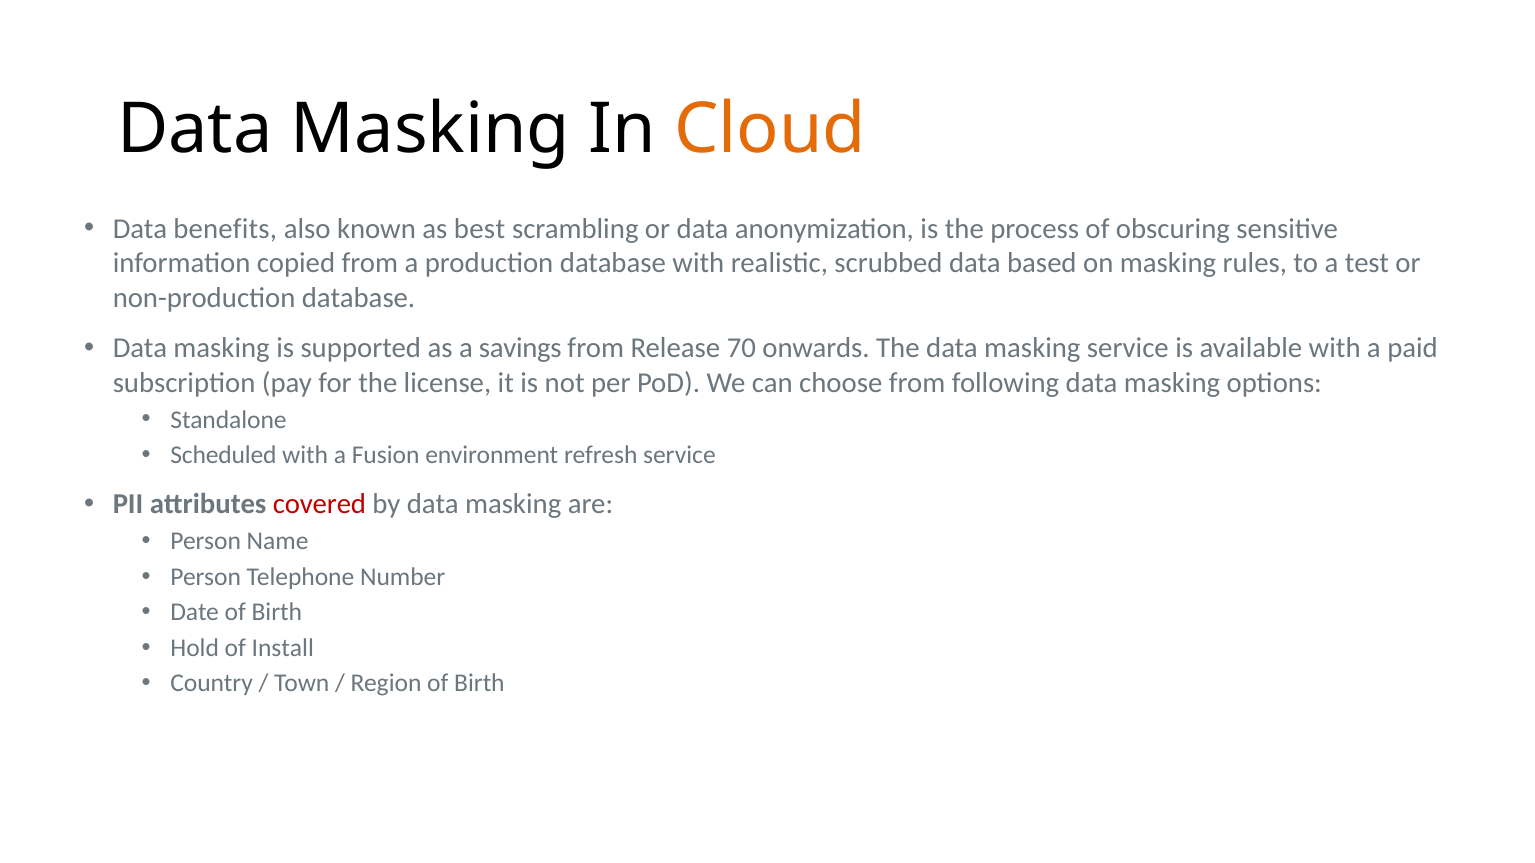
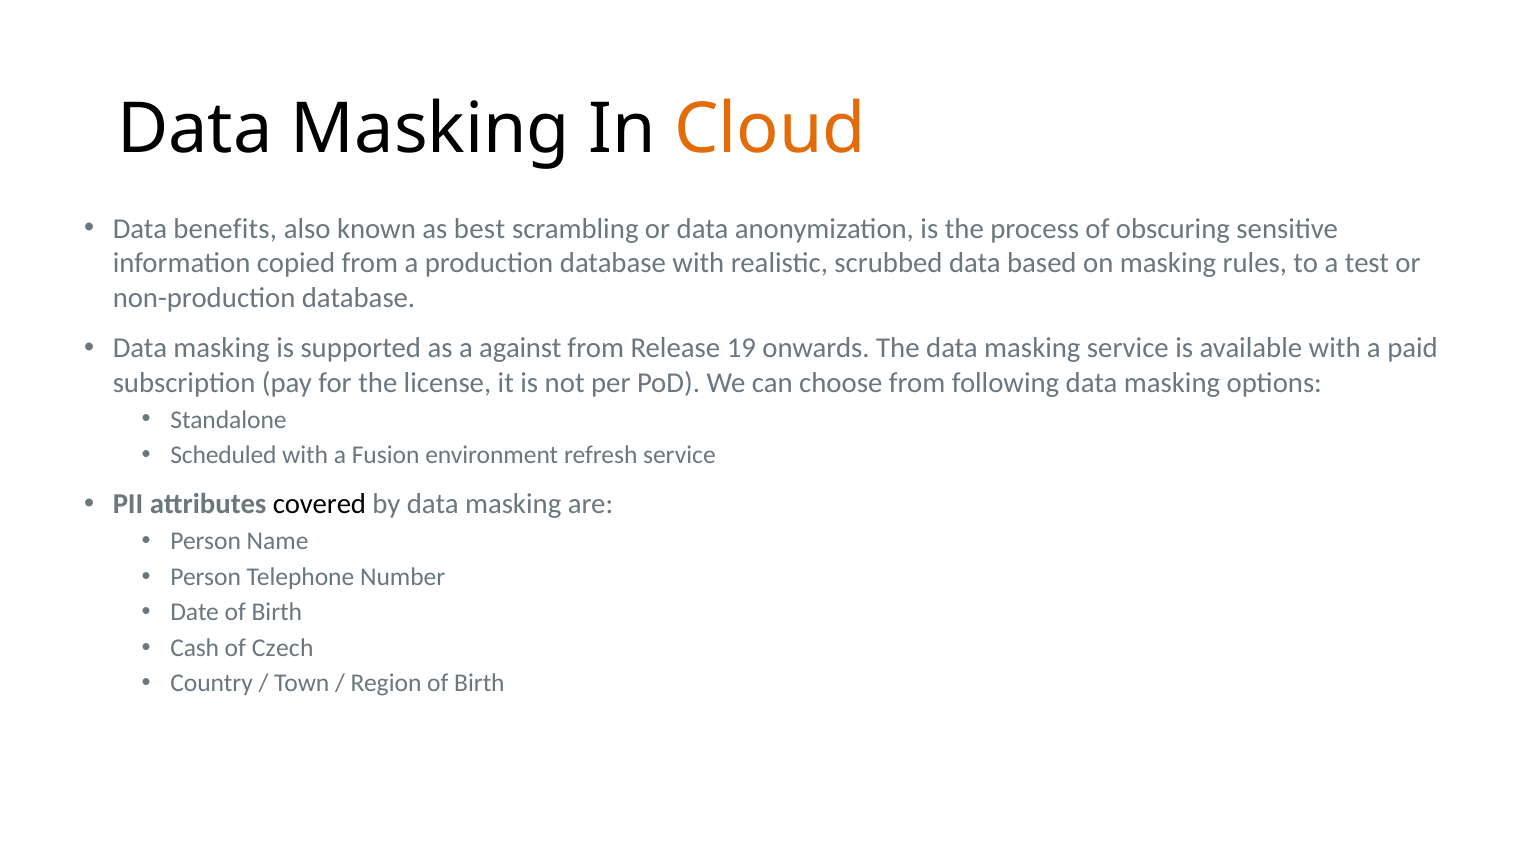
savings: savings -> against (520, 348)
70: 70 -> 19 (741, 348)
covered colour: red -> black (319, 505)
Hold: Hold -> Cash (195, 648)
Install: Install -> Czech (283, 648)
